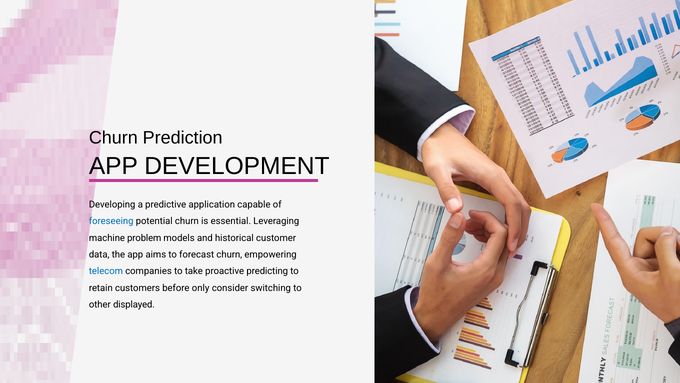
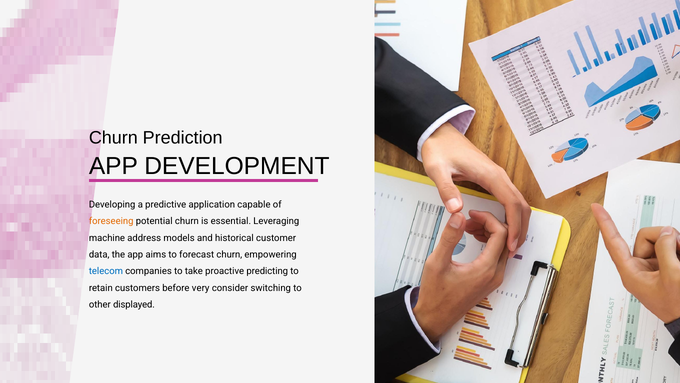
foreseeing colour: blue -> orange (111, 221)
problem: problem -> address (144, 238)
only: only -> very (201, 288)
